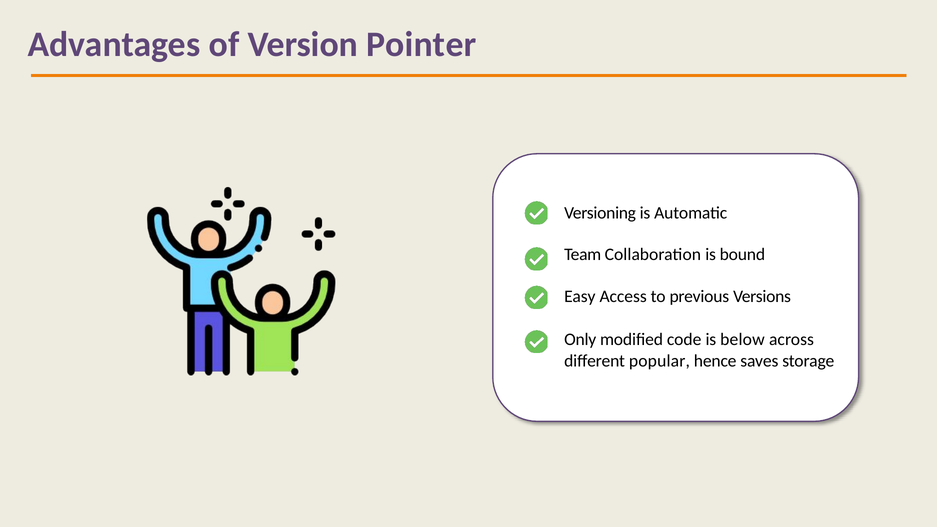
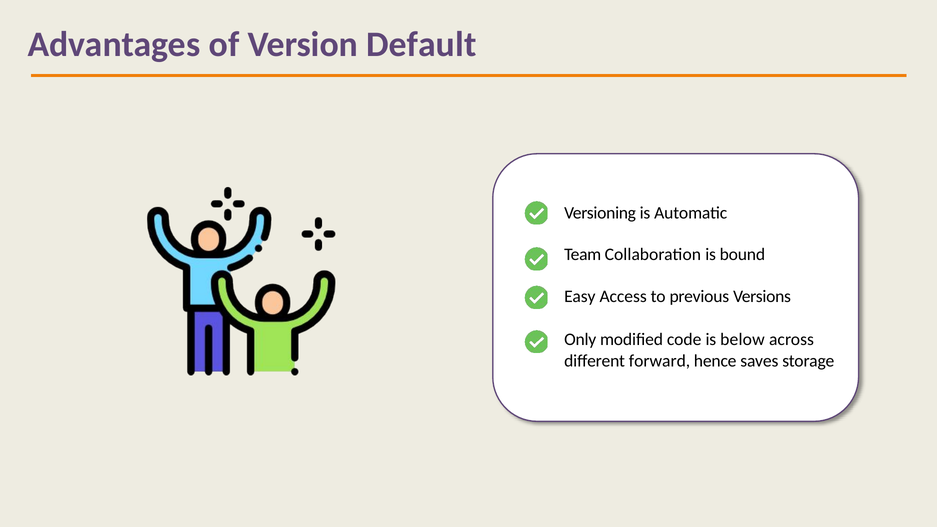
Pointer: Pointer -> Default (421, 44)
popular: popular -> forward (660, 361)
